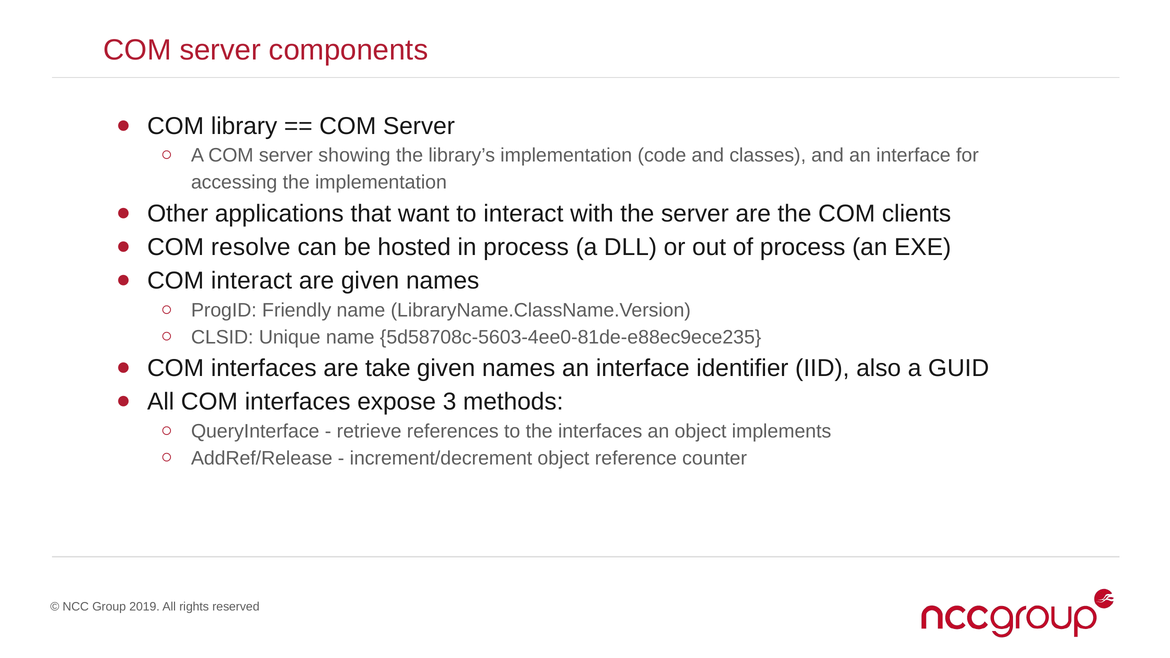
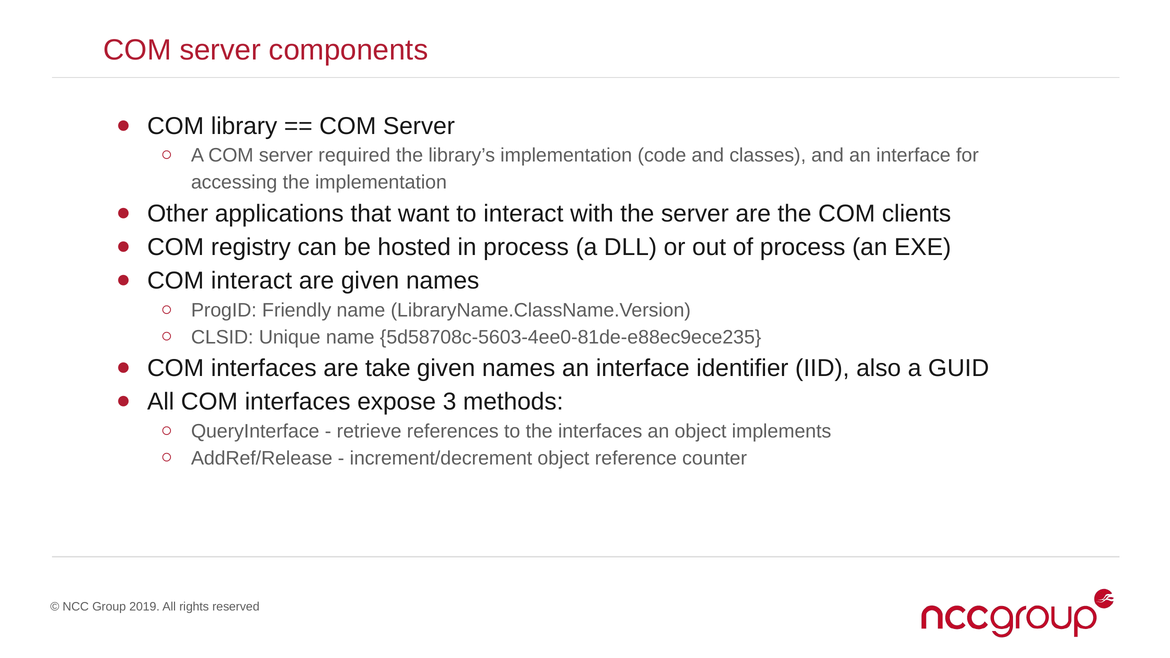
showing: showing -> required (354, 156)
resolve: resolve -> registry (251, 247)
